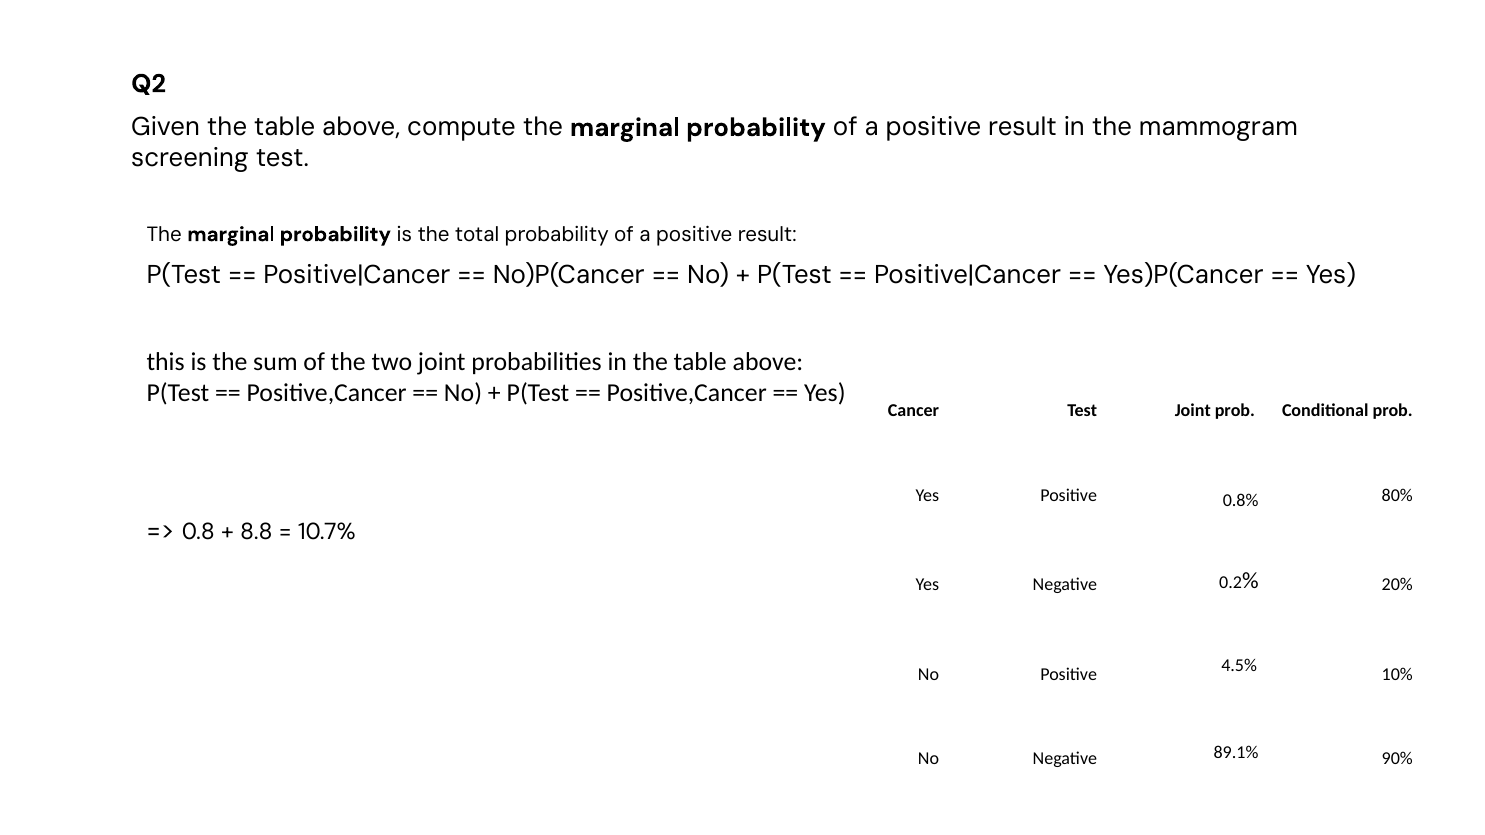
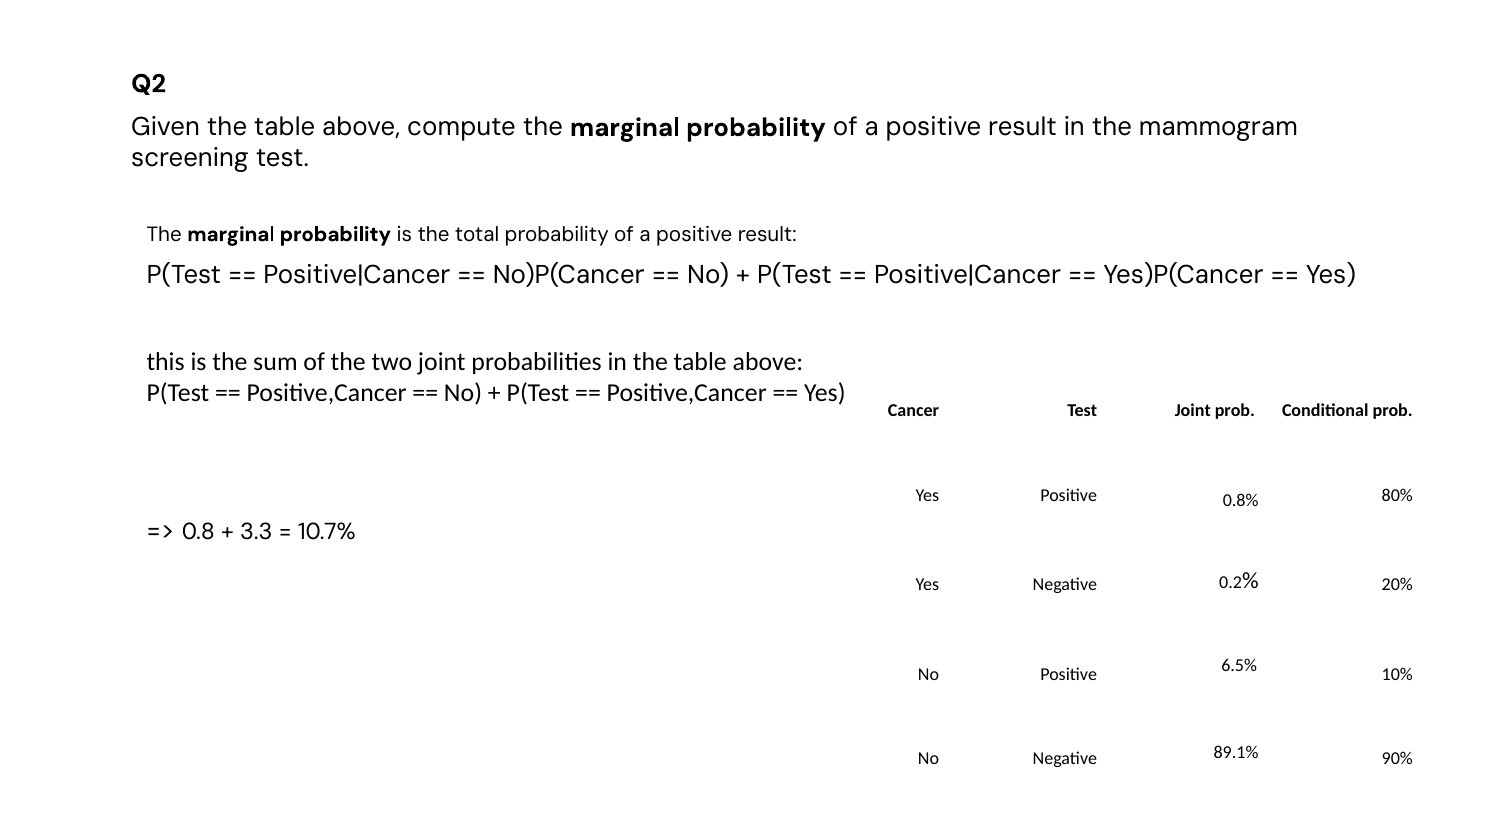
8.8: 8.8 -> 3.3 (256, 532)
4.5%: 4.5% -> 6.5% (1239, 666)
